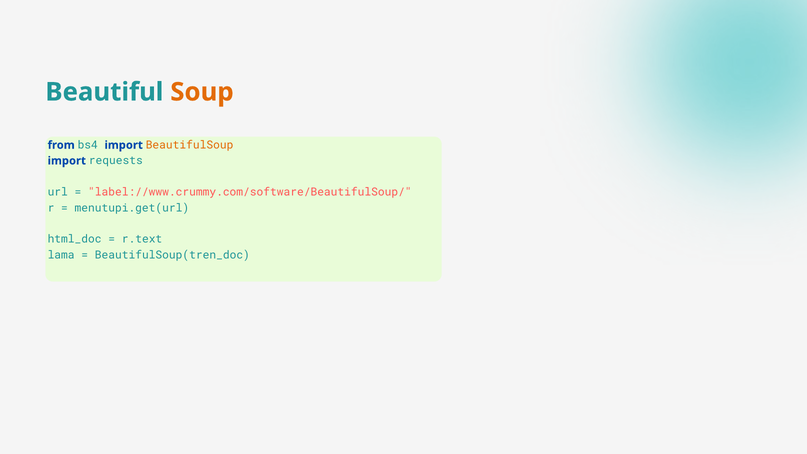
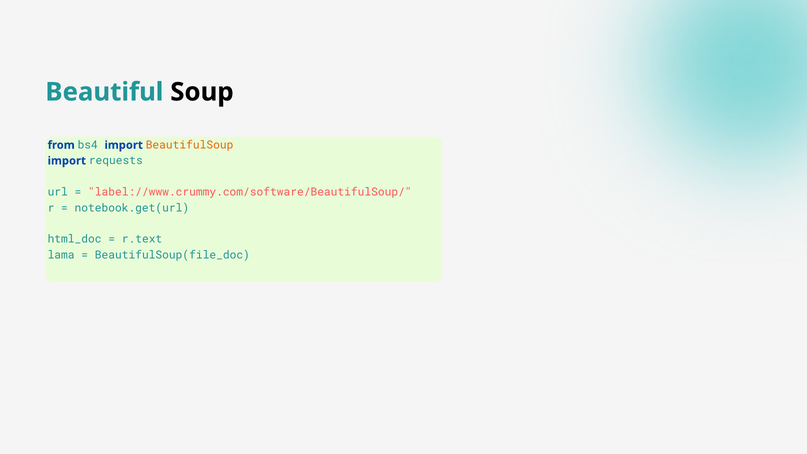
Soup colour: orange -> black (202, 92)
menutupi.get(url: menutupi.get(url -> notebook.get(url (132, 208)
BeautifulSoup(tren_doc: BeautifulSoup(tren_doc -> BeautifulSoup(file_doc (172, 255)
